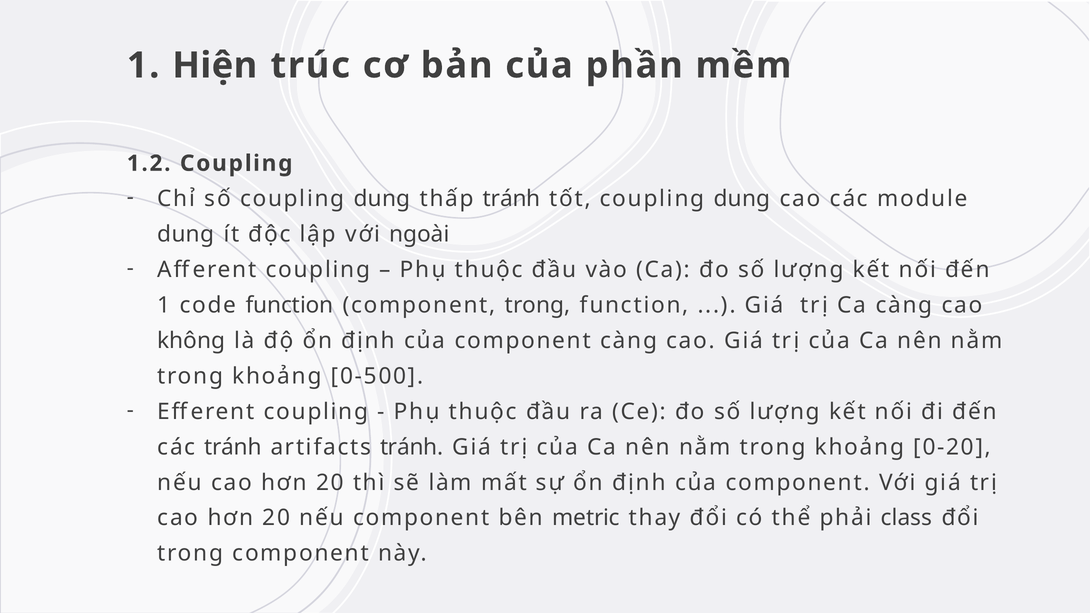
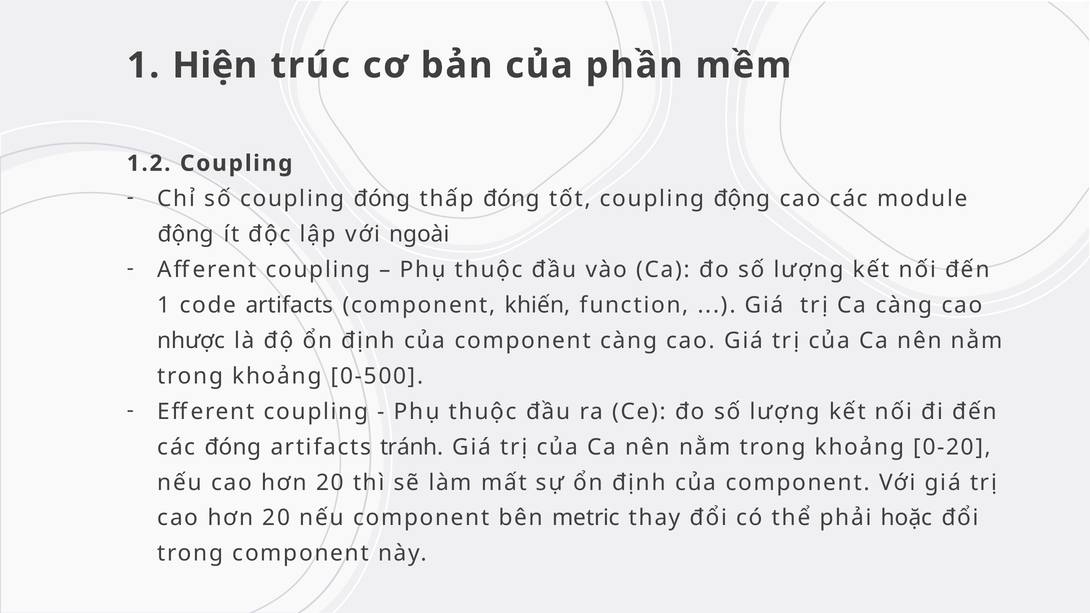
số coupling dung: dung -> đóng (382, 199)
thấp tránh: tránh -> đóng (511, 199)
tốt coupling dung: dung -> động (742, 199)
dung: dung -> động (186, 234)
code function: function -> artifacts (289, 305)
component trong: trong -> khiến (538, 305)
không: không -> nhược (191, 341)
các tránh: tránh -> đóng (233, 447)
class: class -> hoặc (907, 518)
